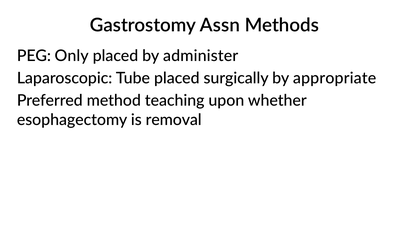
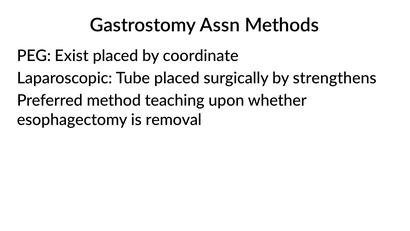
Only: Only -> Exist (72, 56)
administer: administer -> coordinate (201, 56)
appropriate: appropriate -> strengthens (335, 78)
